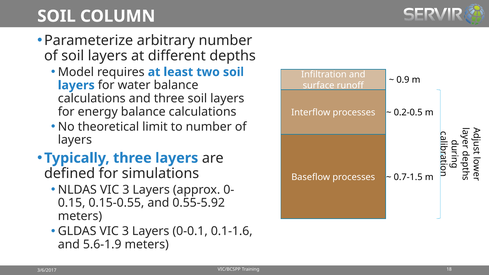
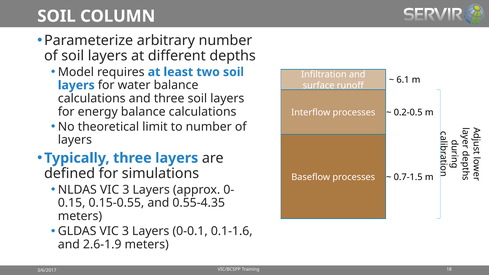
0.9: 0.9 -> 6.1 (403, 80)
0.55-5.92: 0.55-5.92 -> 0.55-4.35 (199, 203)
5.6-1.9: 5.6-1.9 -> 2.6-1.9 (102, 244)
